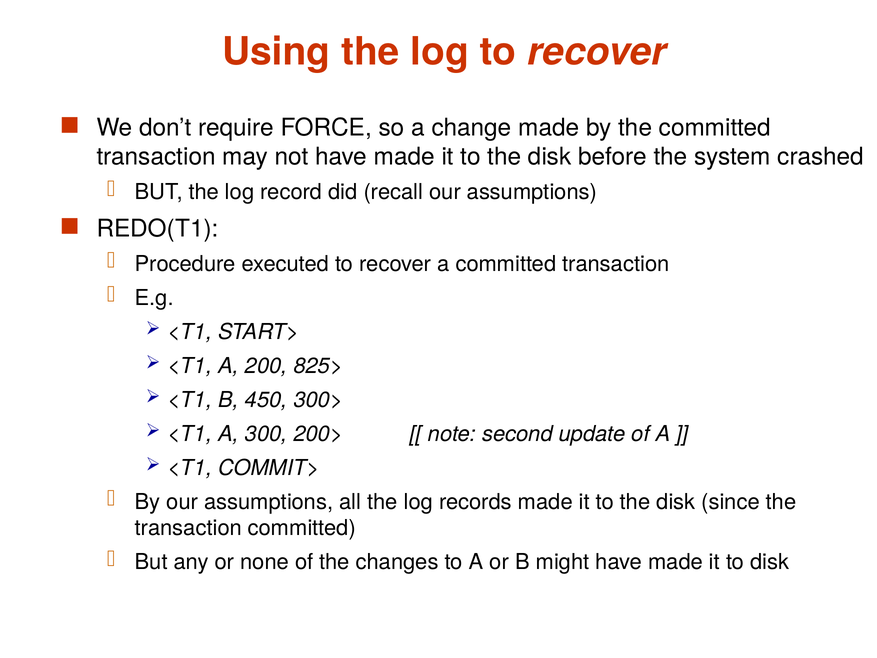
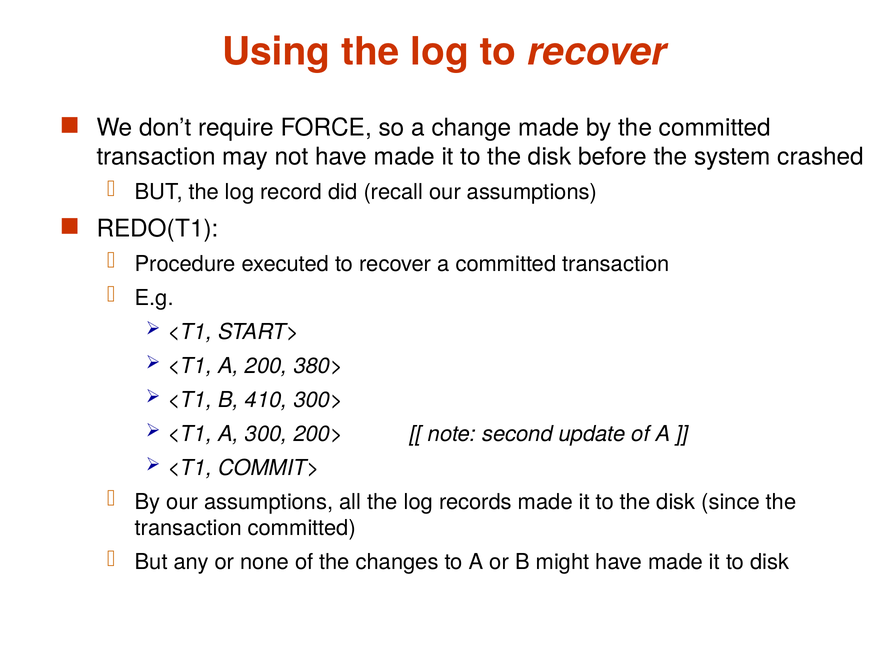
825>: 825> -> 380> (318, 366)
450: 450 -> 410 (266, 400)
